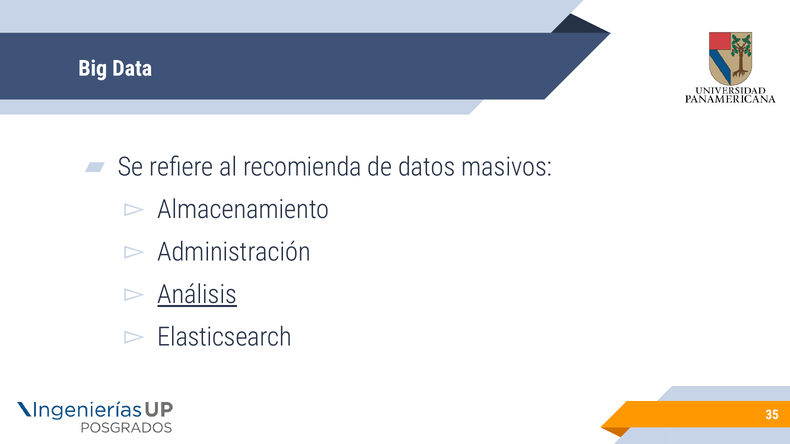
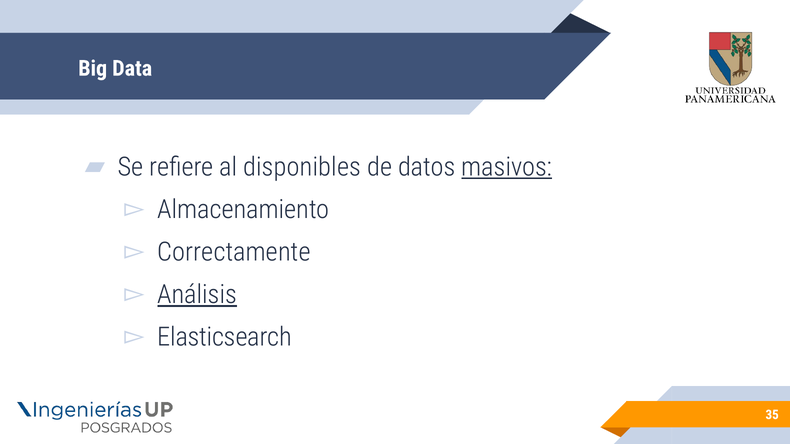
recomienda: recomienda -> disponibles (302, 167)
masivos underline: none -> present (507, 167)
Administración: Administración -> Correctamente (234, 252)
